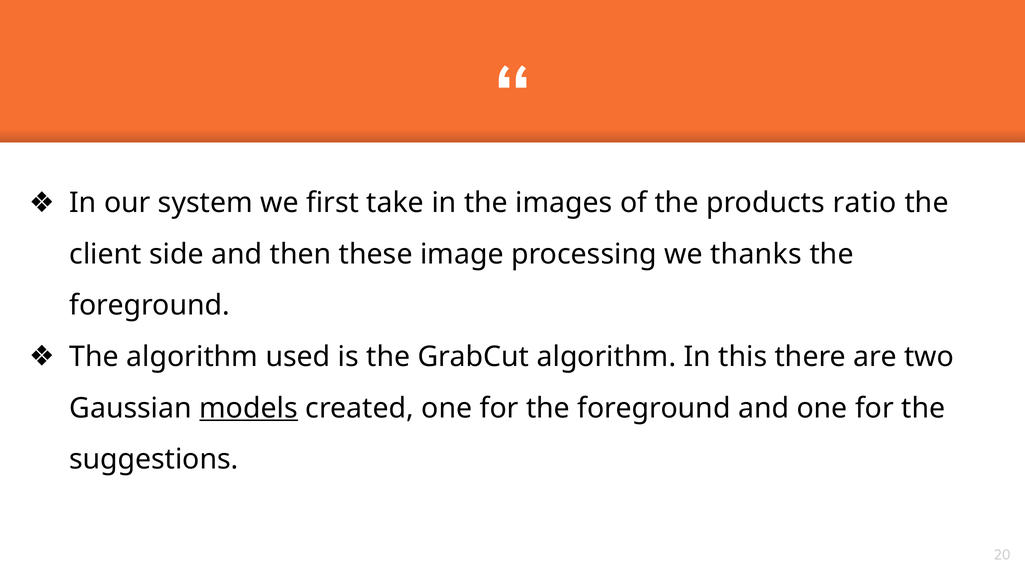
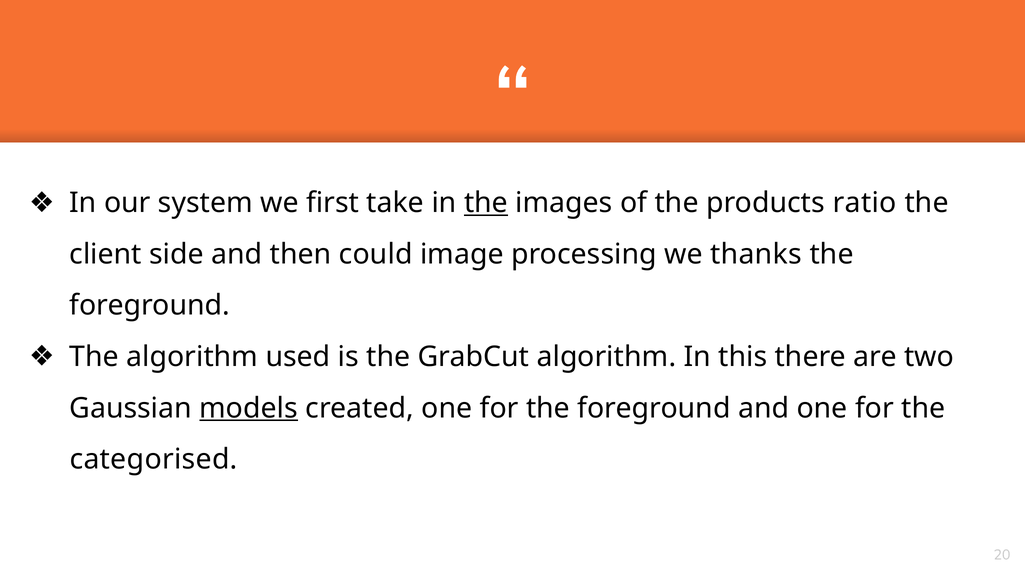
the underline: none -> present (486, 203)
these: these -> could (376, 254)
suggestions: suggestions -> categorised (154, 459)
